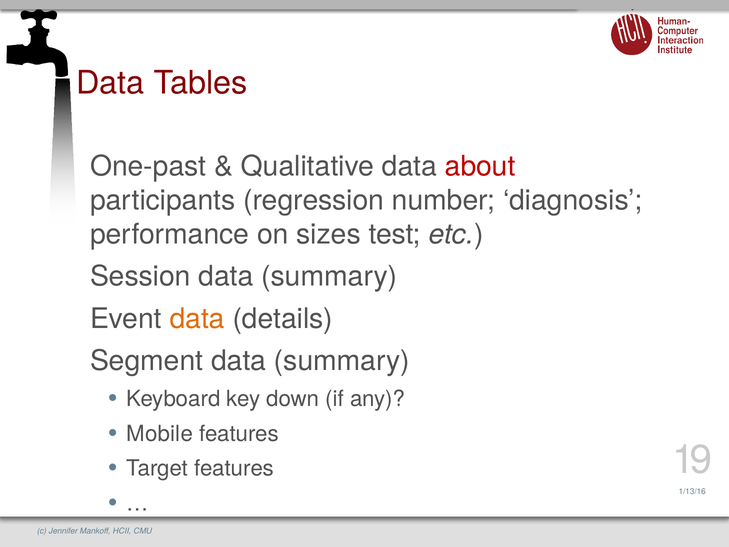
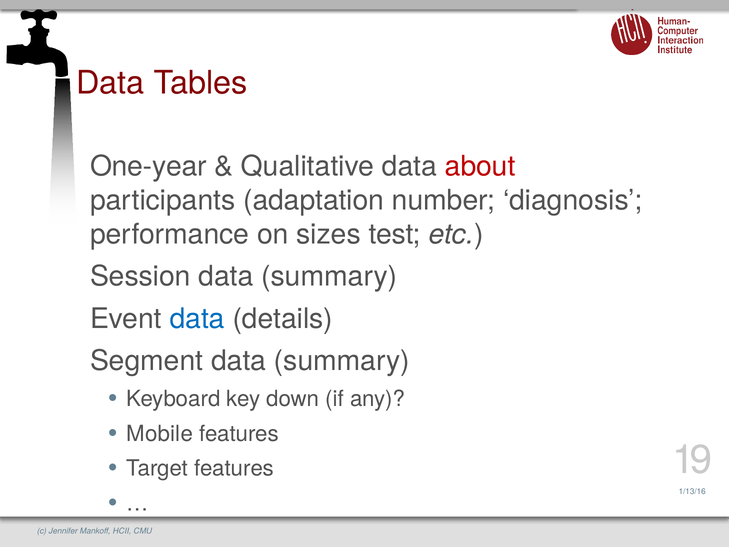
One-past: One-past -> One-year (148, 166)
regression: regression -> adaptation (314, 200)
data colour: orange -> blue (197, 319)
